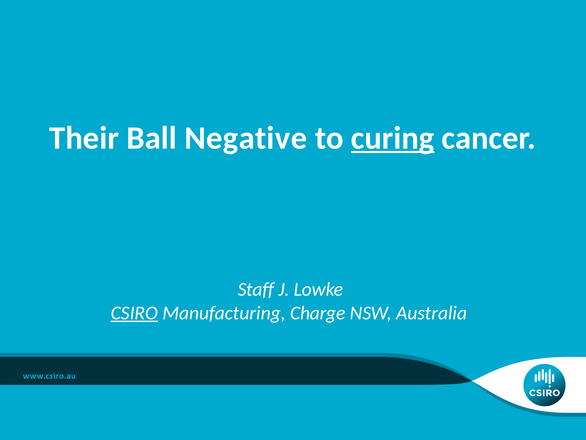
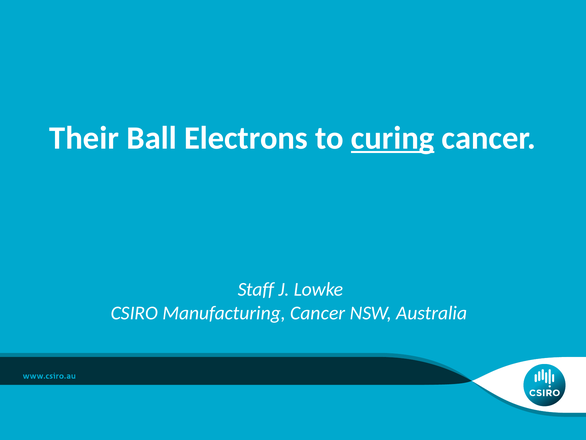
Negative: Negative -> Electrons (246, 138)
CSIRO underline: present -> none (134, 313)
Manufacturing Charge: Charge -> Cancer (318, 313)
